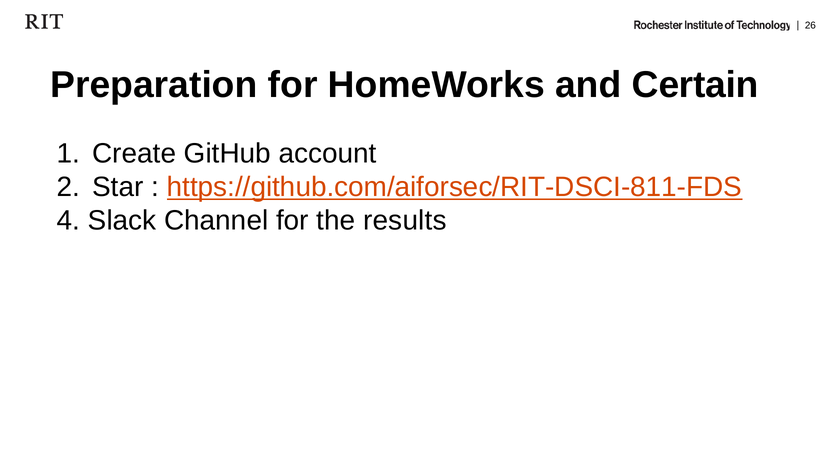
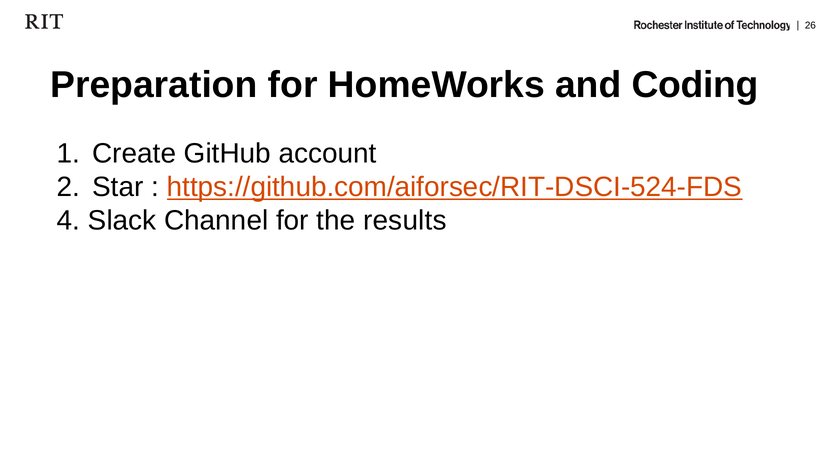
Certain: Certain -> Coding (695, 85)
https://github.com/aiforsec/RIT-DSCI-811-FDS: https://github.com/aiforsec/RIT-DSCI-811-FDS -> https://github.com/aiforsec/RIT-DSCI-524-FDS (454, 187)
